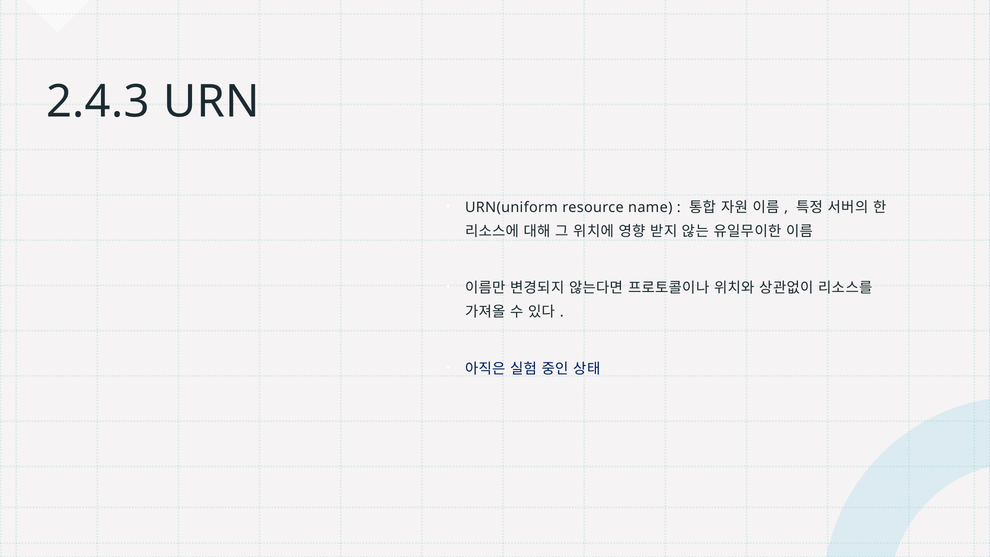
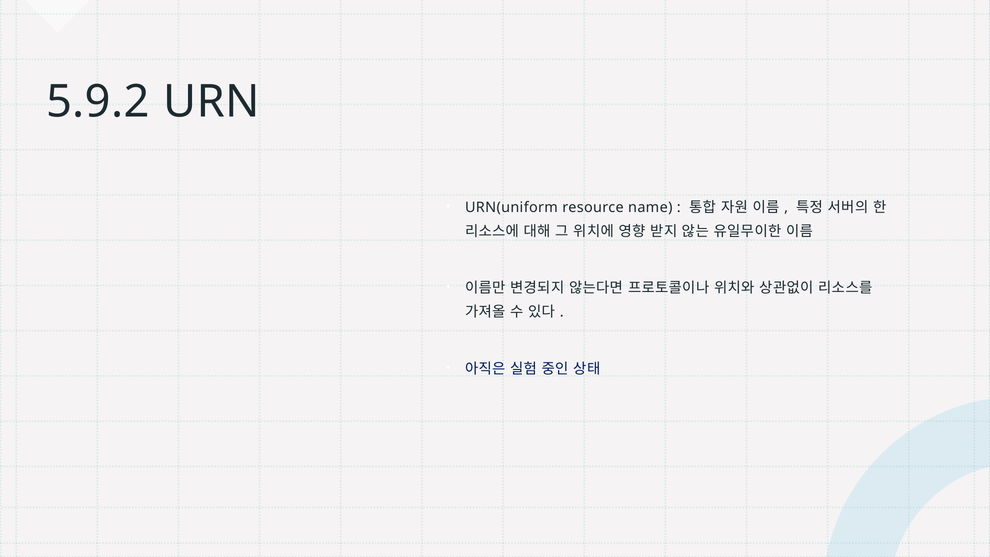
2.4.3: 2.4.3 -> 5.9.2 (98, 102)
